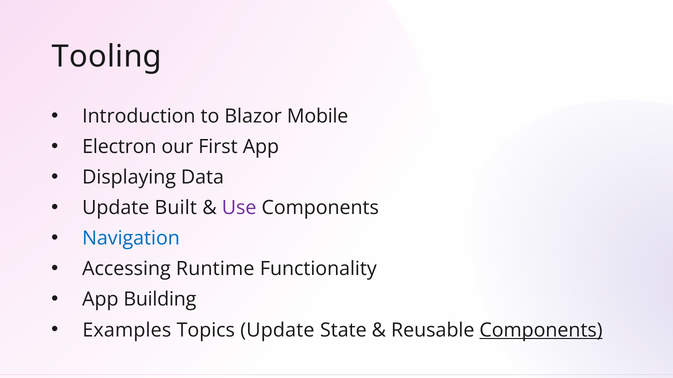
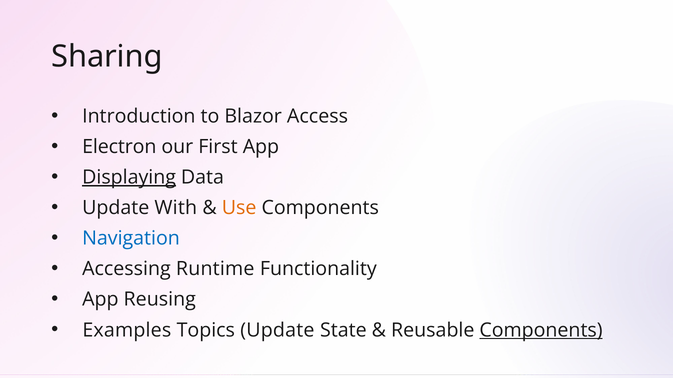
Tooling: Tooling -> Sharing (107, 57)
Mobile: Mobile -> Access (318, 116)
Displaying underline: none -> present (129, 178)
Built: Built -> With (176, 208)
Use colour: purple -> orange (239, 208)
Building: Building -> Reusing (160, 300)
